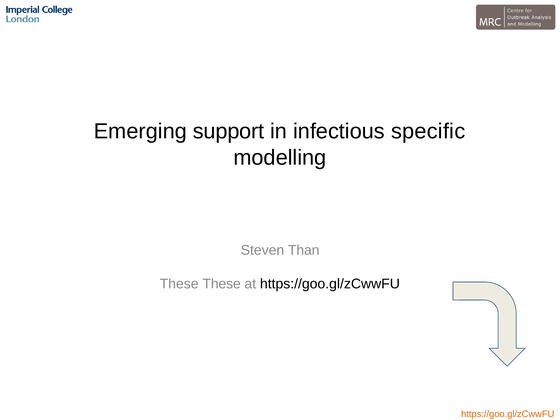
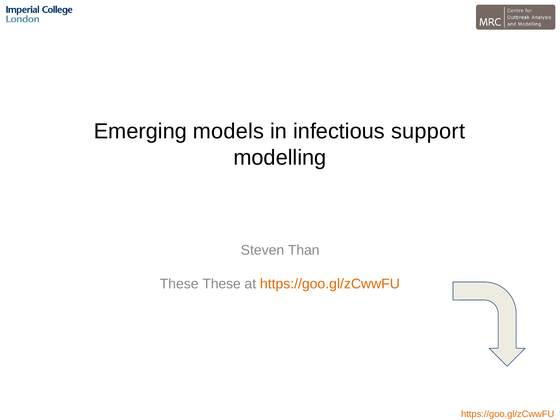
support: support -> models (228, 131)
specific: specific -> support (428, 131)
https://goo.gl/zCwwFU colour: black -> orange (330, 284)
